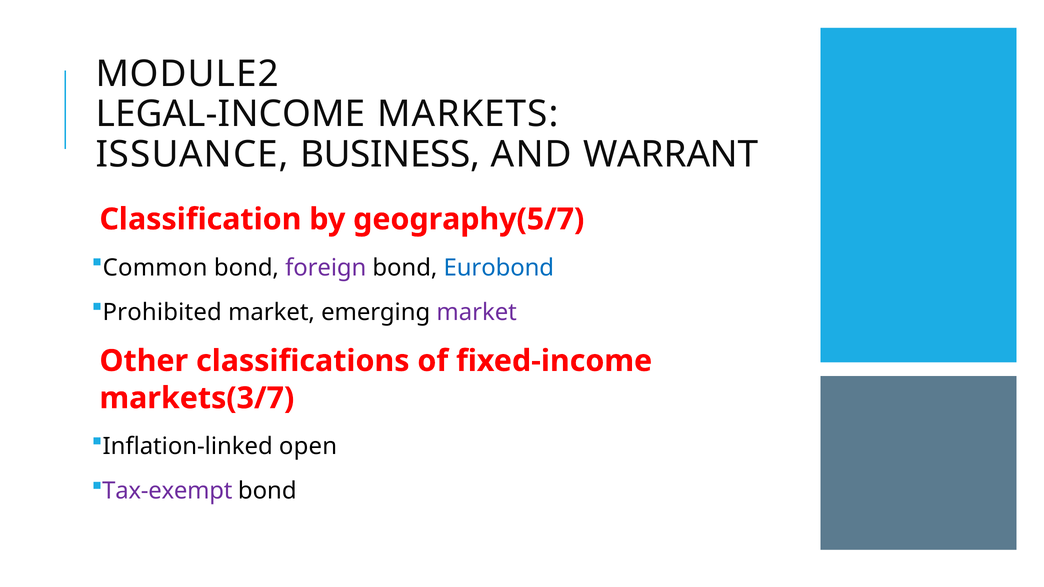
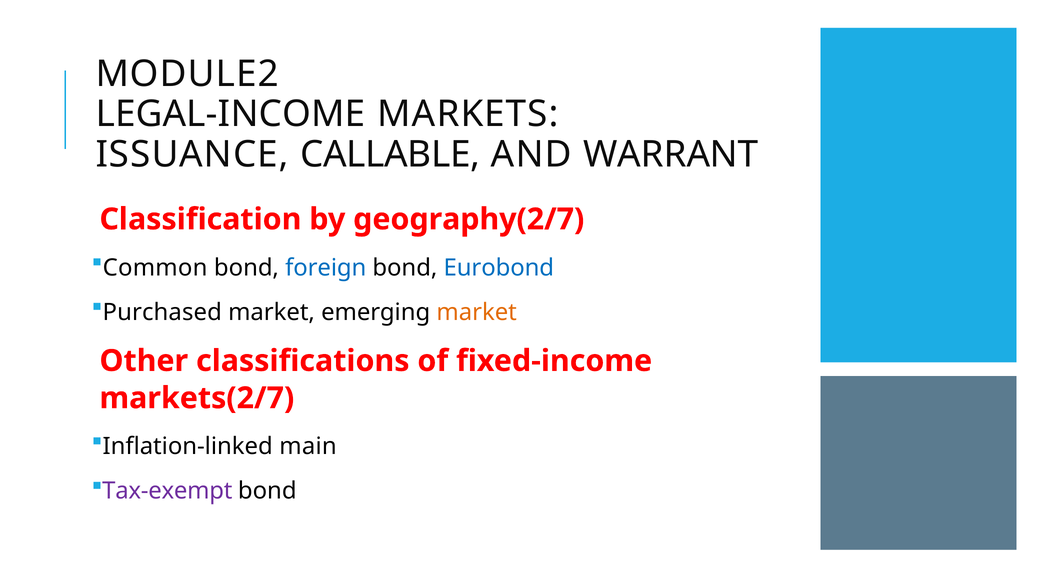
BUSINESS: BUSINESS -> CALLABLE (390, 155)
geography(5/7: geography(5/7 -> geography(2/7 (469, 219)
foreign colour: purple -> blue (326, 268)
Prohibited: Prohibited -> Purchased (162, 312)
market colour: purple -> orange (477, 312)
markets(3/7: markets(3/7 -> markets(2/7 (197, 398)
open: open -> main (308, 447)
